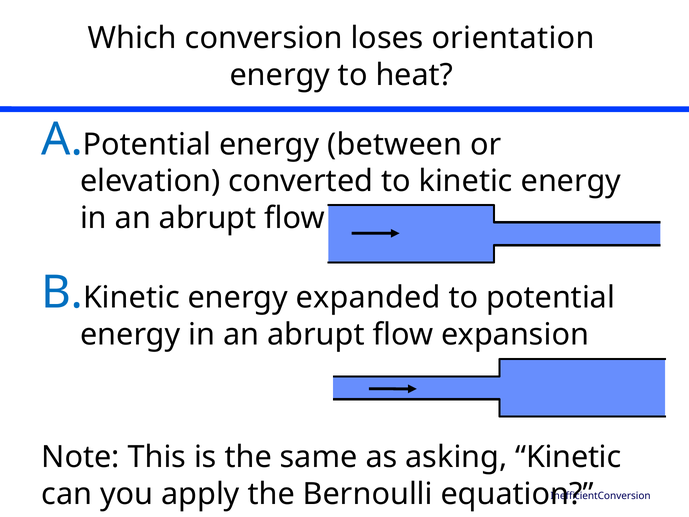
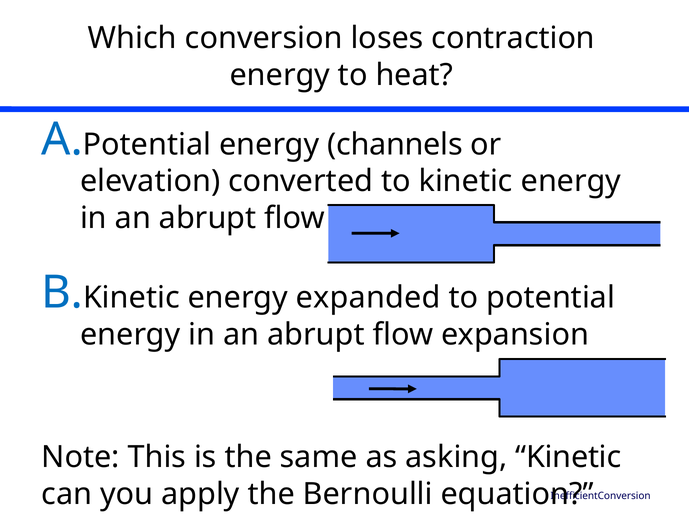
loses orientation: orientation -> contraction (513, 38)
between: between -> channels (395, 145)
